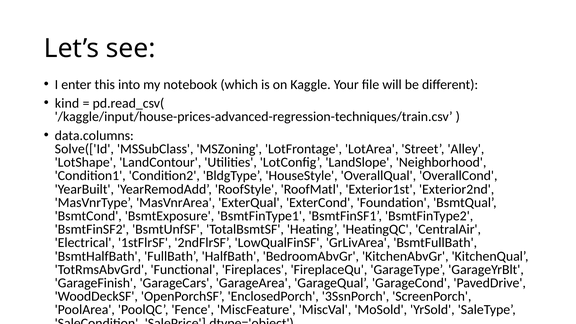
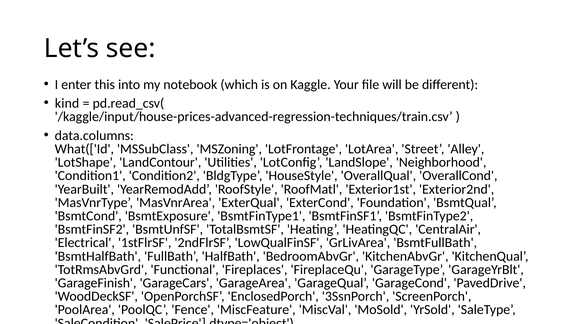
Solve(['Id: Solve(['Id -> What(['Id (84, 149)
